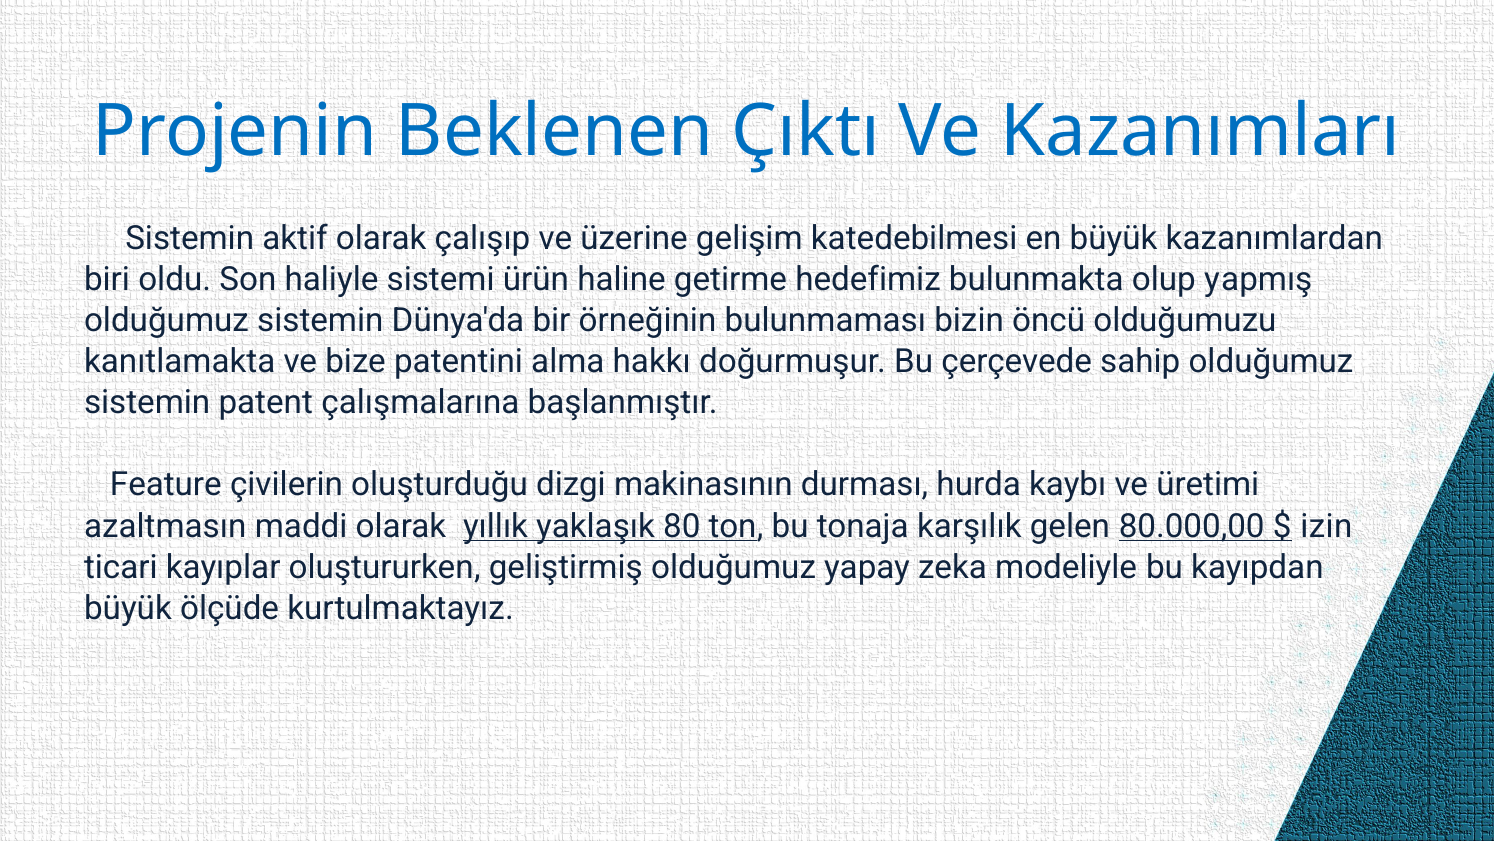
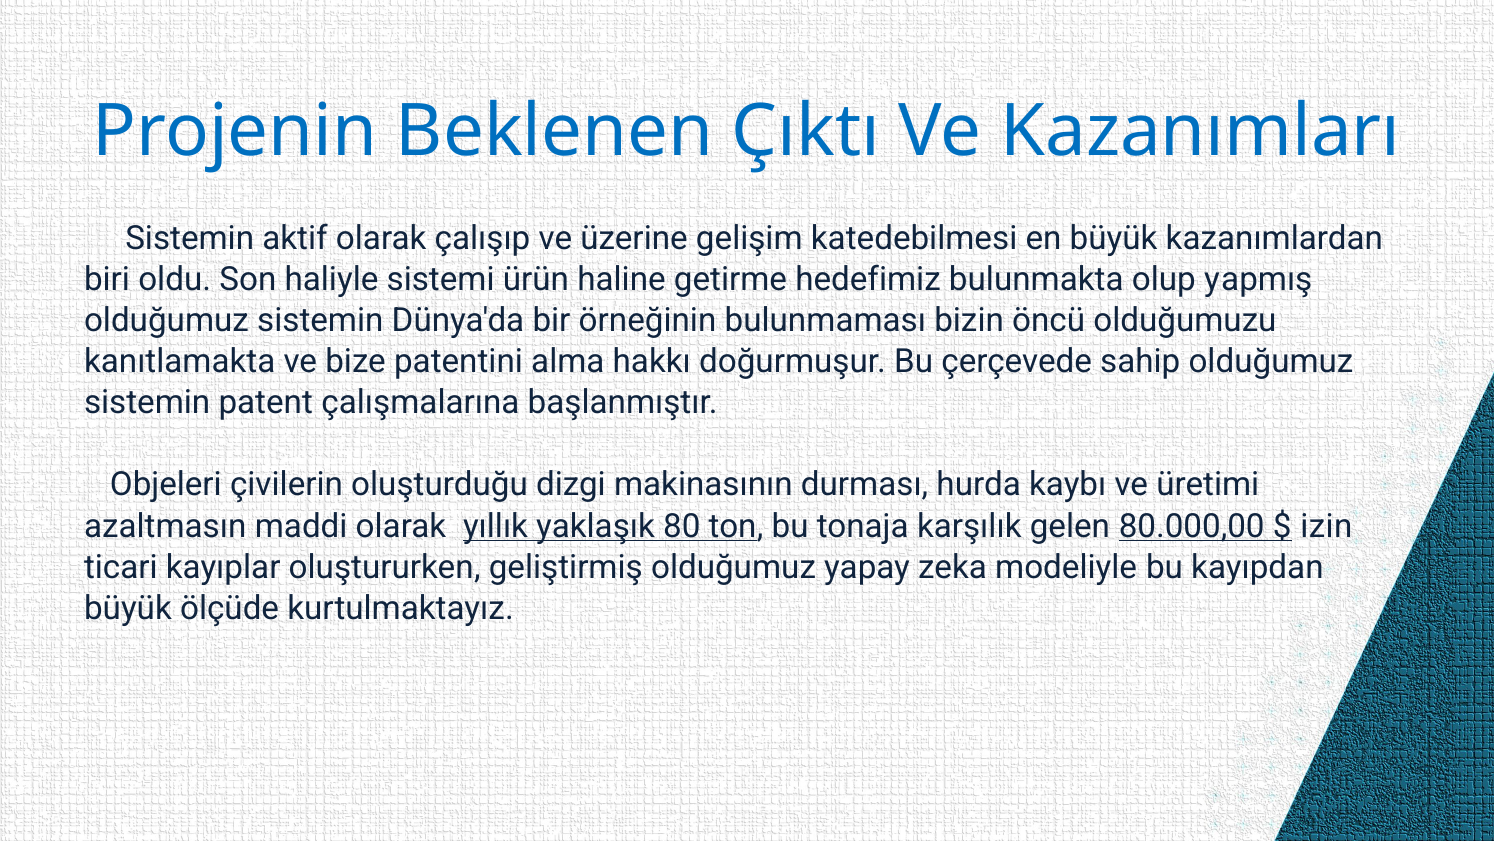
Feature: Feature -> Objeleri (166, 485)
